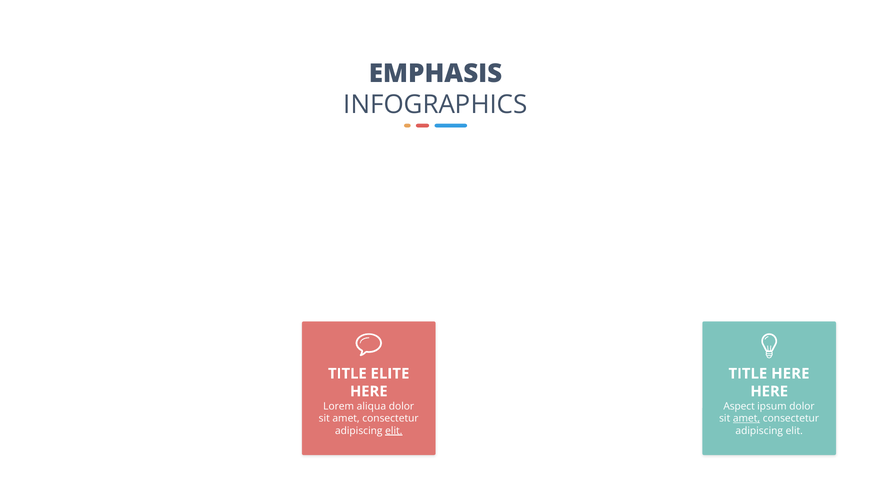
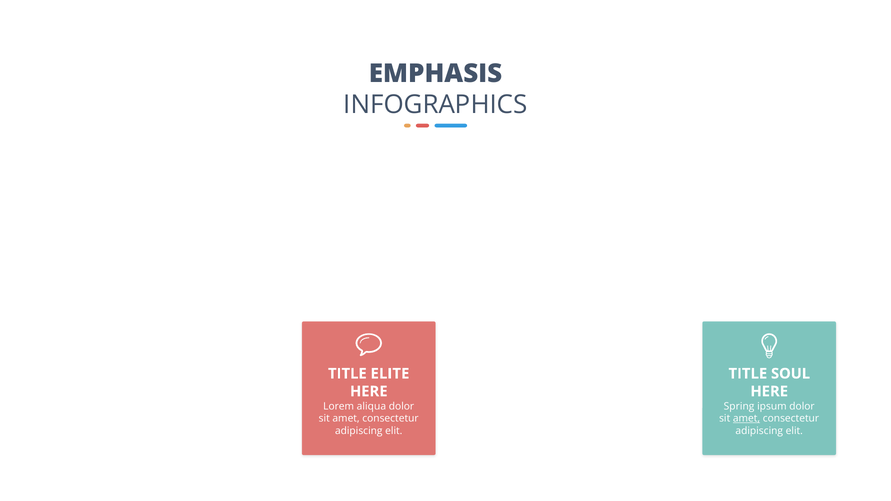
TITLE HERE: HERE -> SOUL (791, 374)
Aspect: Aspect -> Spring (739, 406)
elit underline: present -> none (394, 431)
